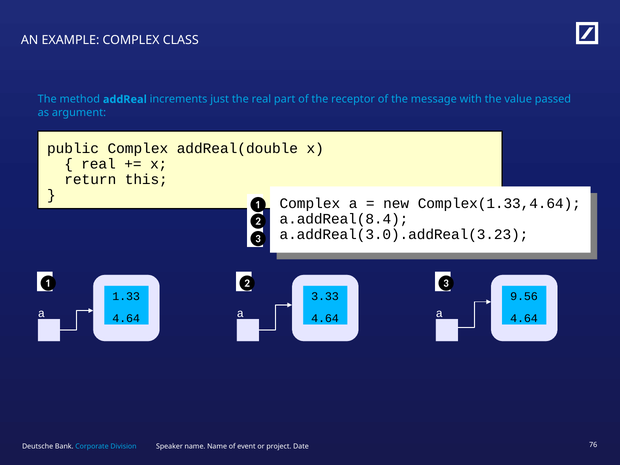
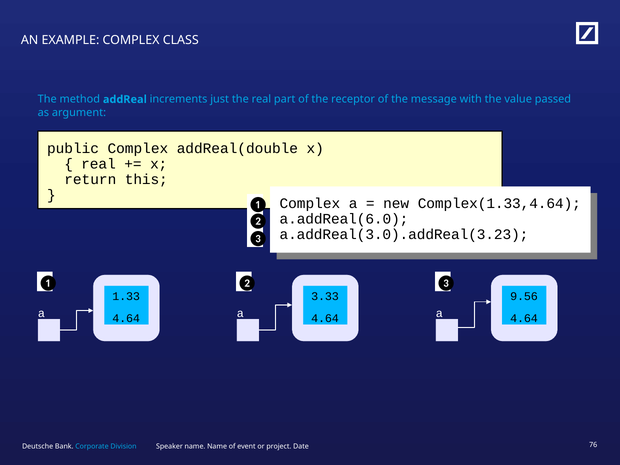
a.addReal(8.4: a.addReal(8.4 -> a.addReal(6.0 (344, 219)
